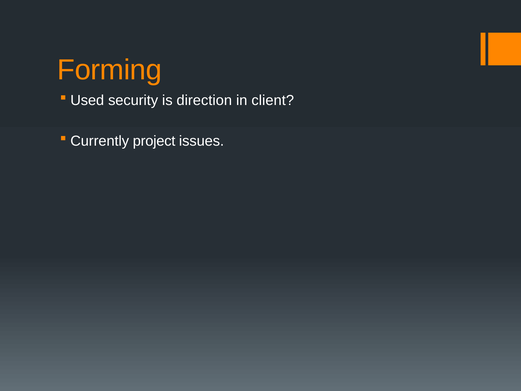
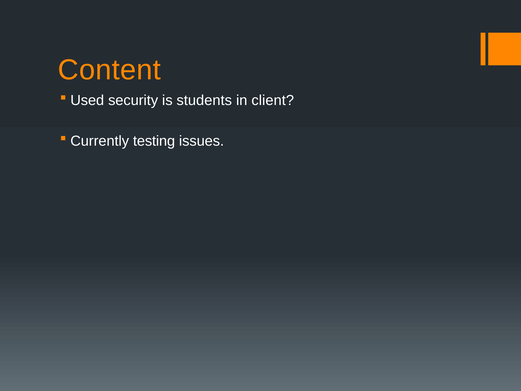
Forming: Forming -> Content (109, 70)
direction: direction -> students (204, 100)
project: project -> testing (154, 141)
